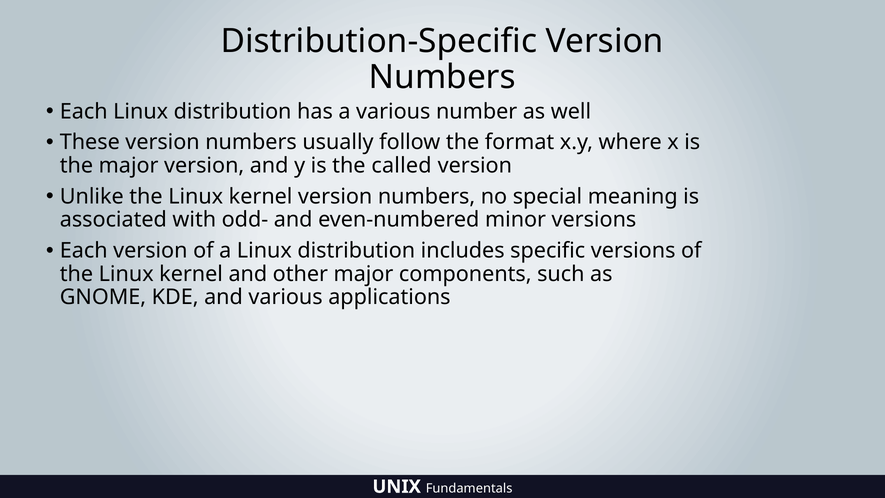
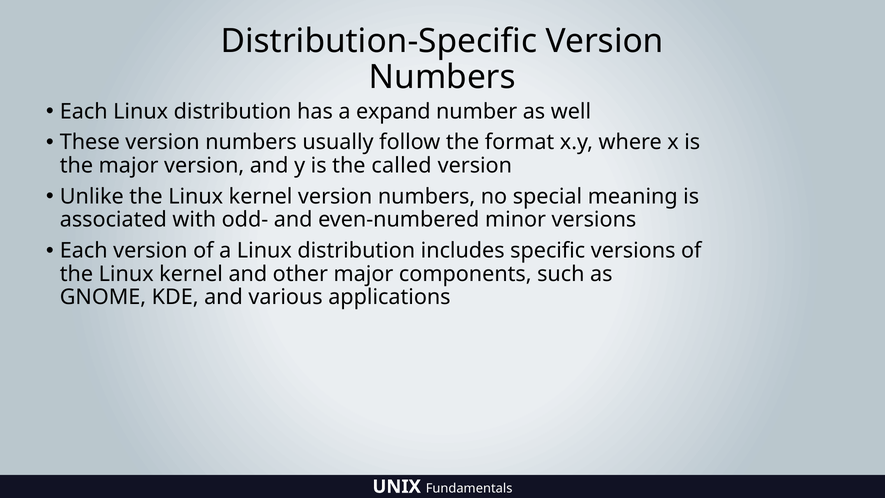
a various: various -> expand (393, 111)
